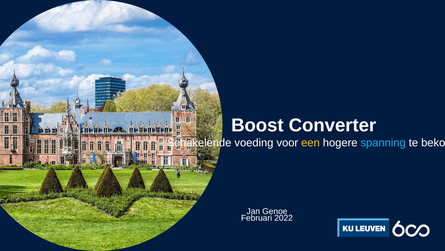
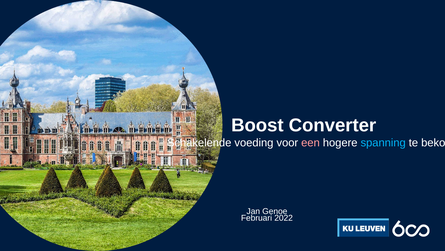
een colour: yellow -> pink (311, 143)
